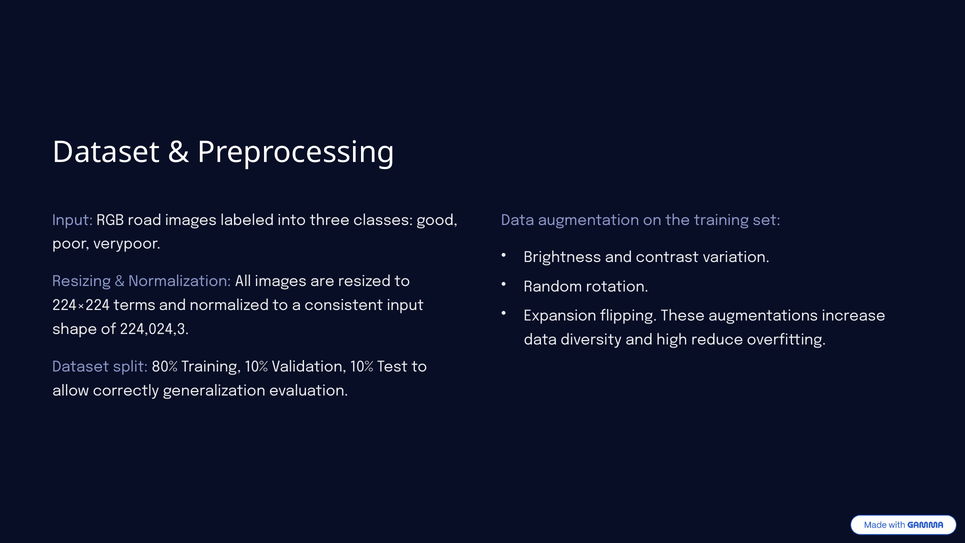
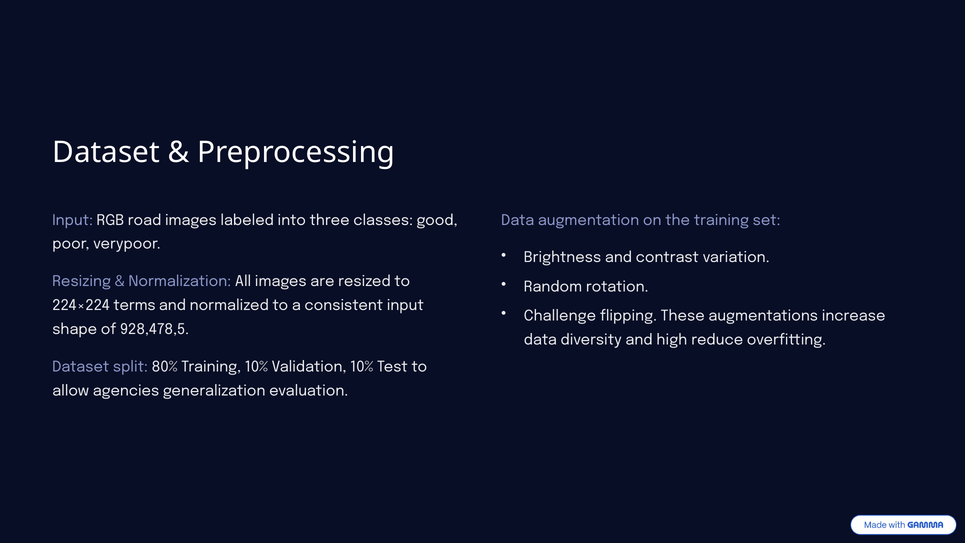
Expansion: Expansion -> Challenge (560, 316)
224,024,3: 224,024,3 -> 928,478,5 (154, 329)
correctly: correctly -> agencies (126, 391)
